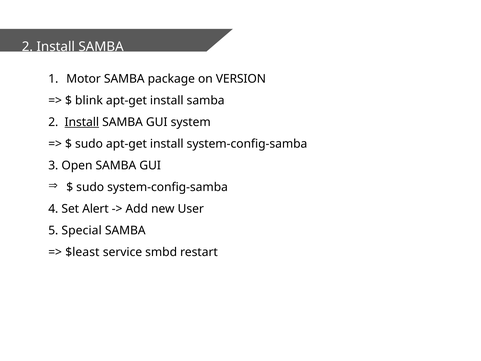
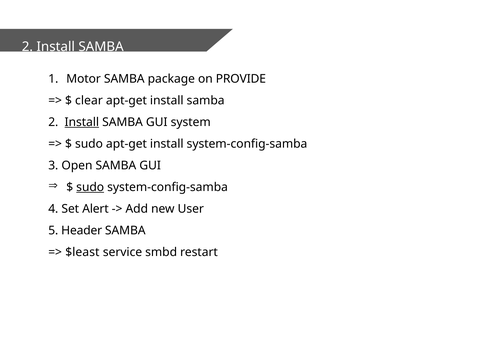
VERSION: VERSION -> PROVIDE (241, 79)
blink: blink -> clear (89, 101)
sudo underline: none -> present (90, 187)
Special: Special -> Header (82, 230)
